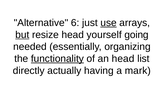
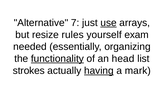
6: 6 -> 7 (75, 23)
but underline: present -> none (22, 35)
resize head: head -> rules (73, 35)
going: going -> exam (137, 35)
directly: directly -> strokes (29, 71)
having underline: none -> present (99, 71)
